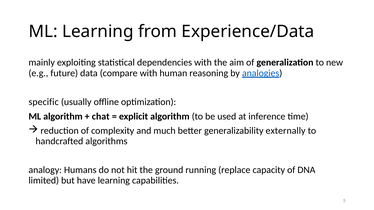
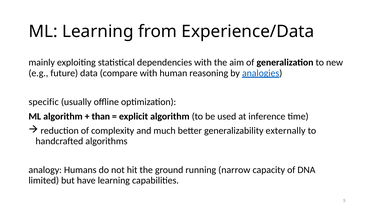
chat: chat -> than (101, 117)
replace: replace -> narrow (234, 170)
